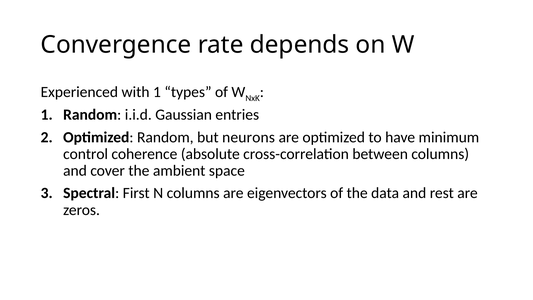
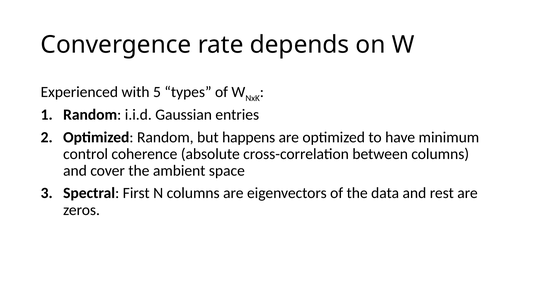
with 1: 1 -> 5 (157, 92)
neurons: neurons -> happens (249, 137)
